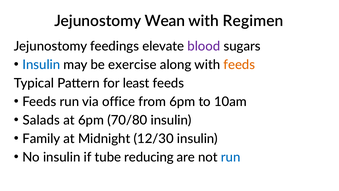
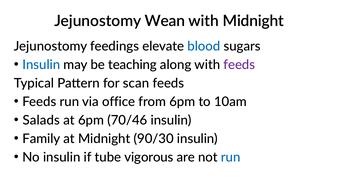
with Regimen: Regimen -> Midnight (253, 21)
blood colour: purple -> blue (204, 46)
exercise: exercise -> teaching (133, 65)
feeds colour: orange -> purple (239, 65)
least: least -> scan (136, 83)
70/80: 70/80 -> 70/46 (127, 120)
12/30: 12/30 -> 90/30 (154, 138)
reducing: reducing -> vigorous (149, 157)
